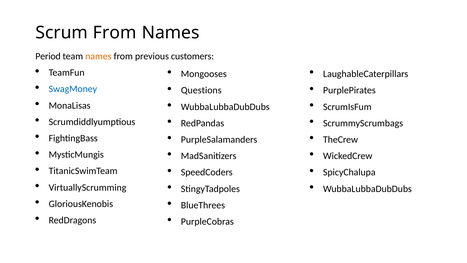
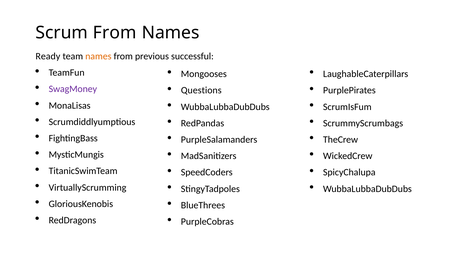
Period: Period -> Ready (48, 56)
customers: customers -> successful (192, 56)
SwagMoney colour: blue -> purple (73, 89)
